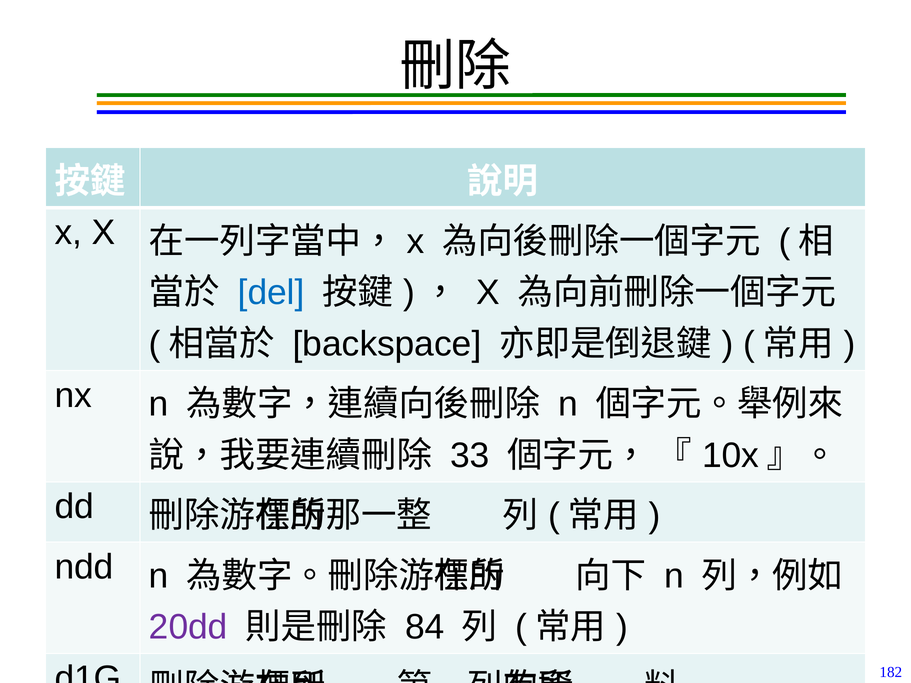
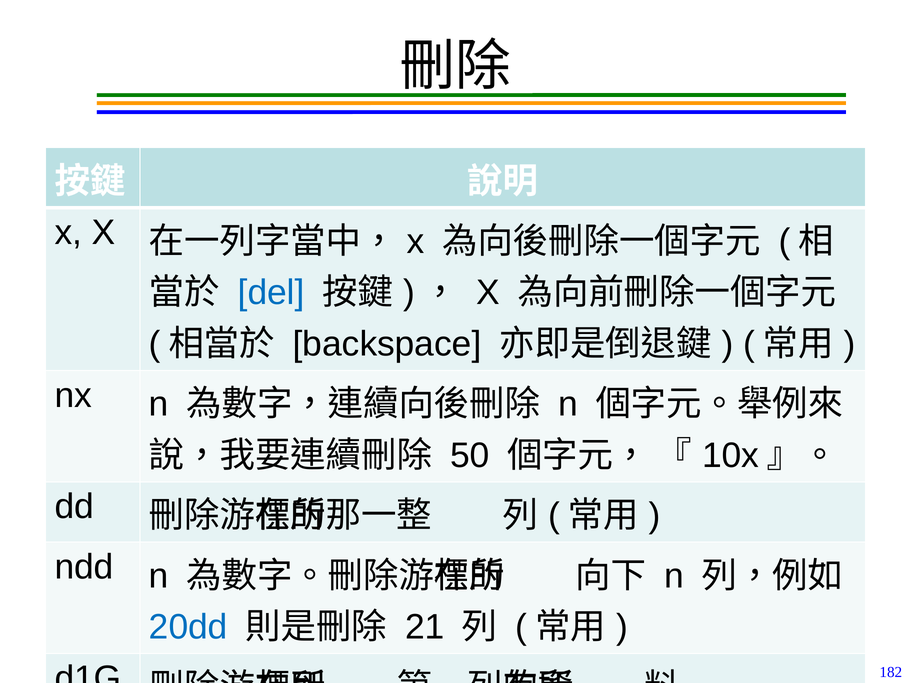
33: 33 -> 50 (470, 456)
20dd colour: purple -> blue (188, 627)
84: 84 -> 21 (425, 627)
